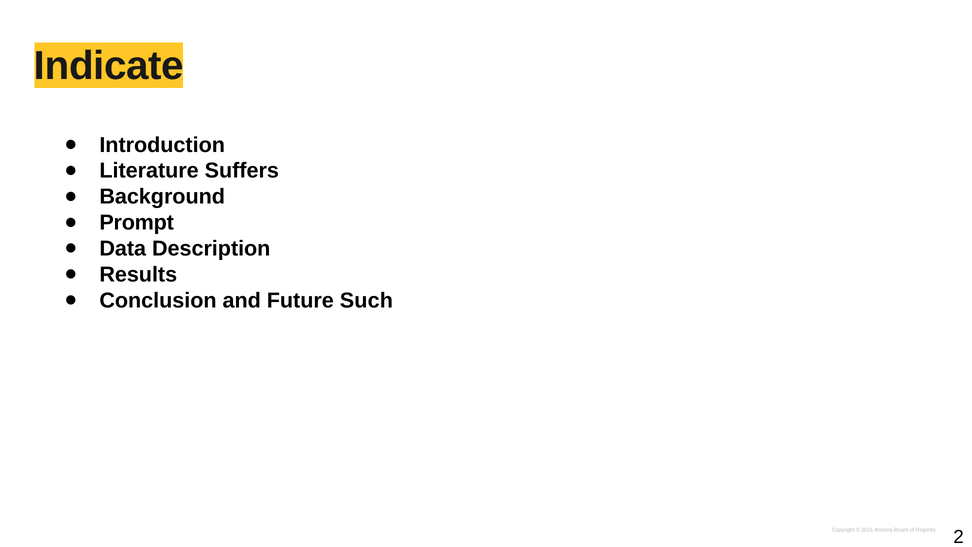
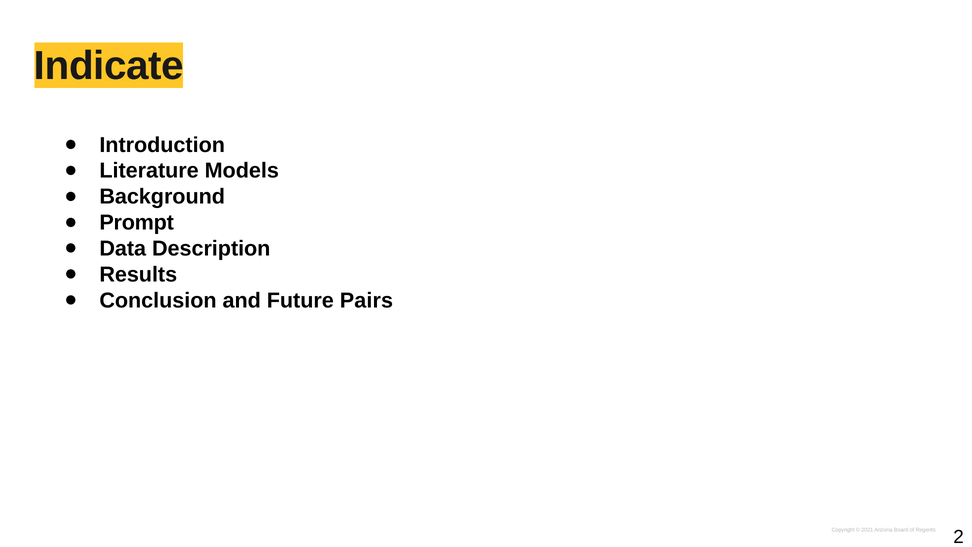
Suffers: Suffers -> Models (242, 171)
Such: Such -> Pairs (366, 300)
